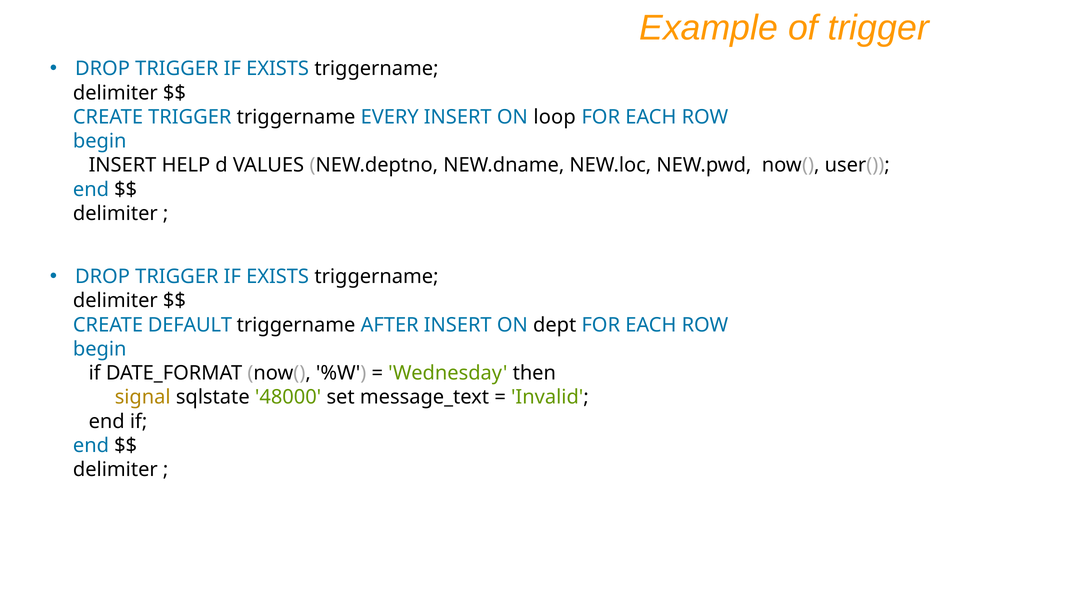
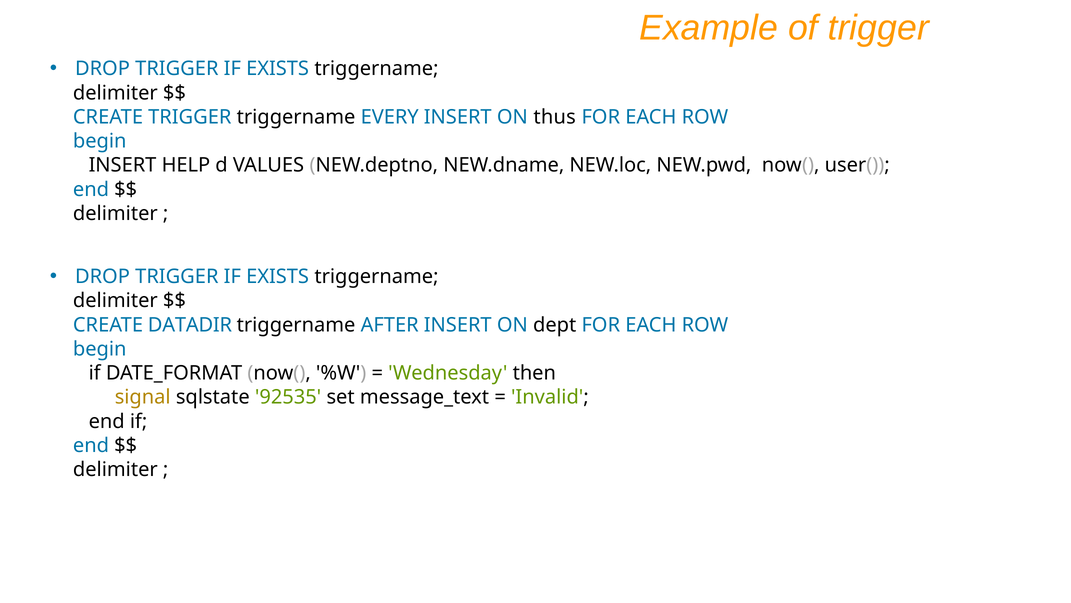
loop: loop -> thus (555, 117)
DEFAULT: DEFAULT -> DATADIR (190, 325)
48000: 48000 -> 92535 (288, 397)
